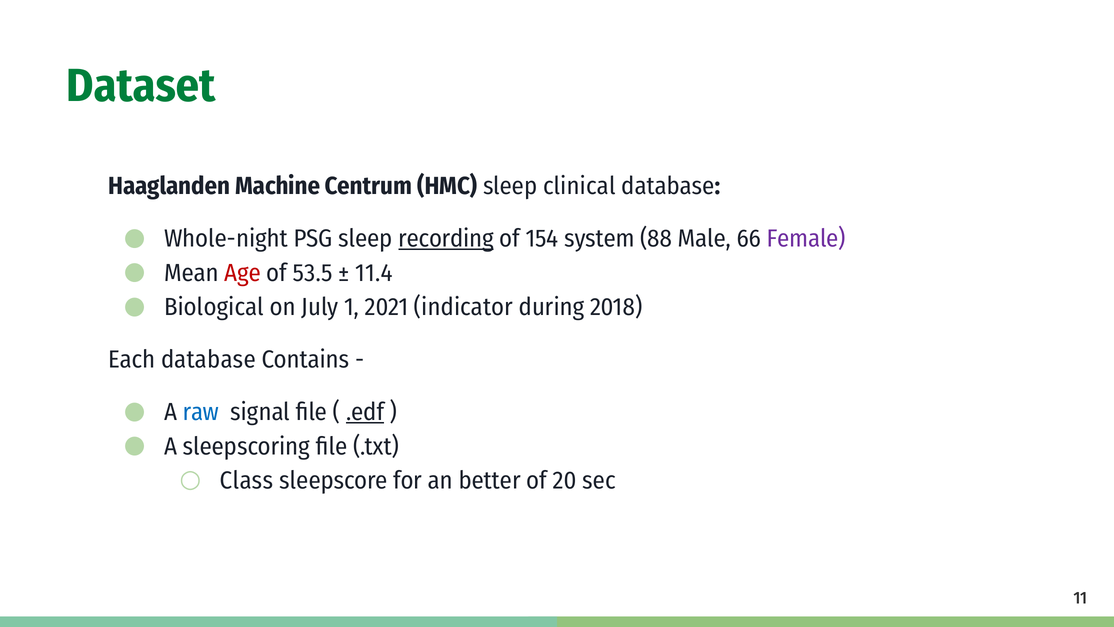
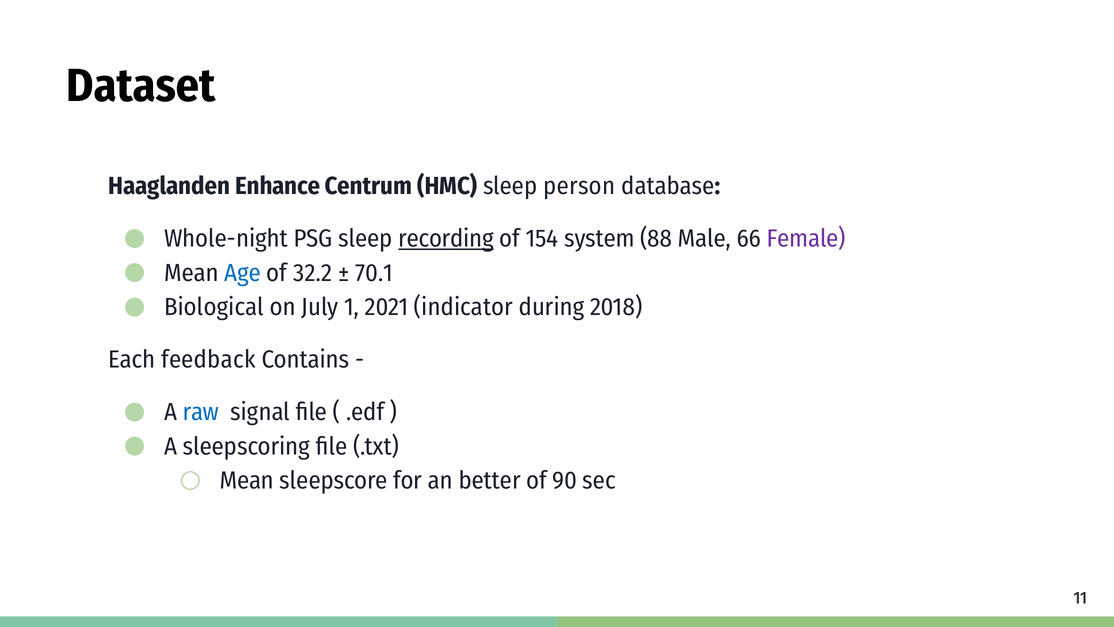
Dataset colour: green -> black (141, 86)
Machine: Machine -> Enhance (278, 186)
clinical: clinical -> person (579, 186)
Age colour: red -> blue (243, 273)
53.5: 53.5 -> 32.2 (313, 273)
11.4: 11.4 -> 70.1 (374, 273)
Each database: database -> feedback (208, 359)
.edf underline: present -> none (365, 412)
Class: Class -> Mean (247, 480)
20: 20 -> 90 (565, 480)
